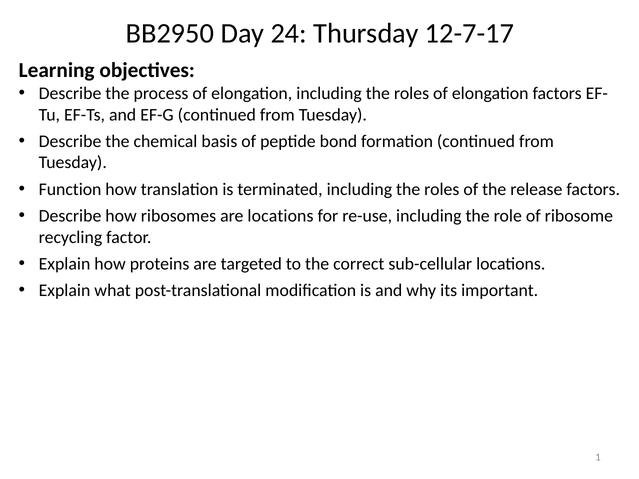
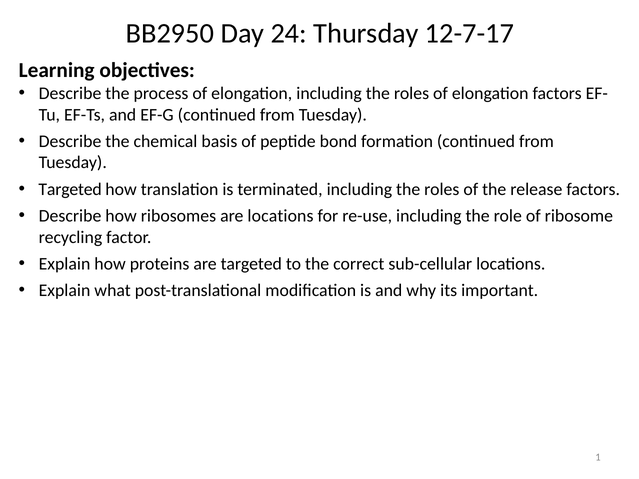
Function: Function -> Targeted (70, 189)
